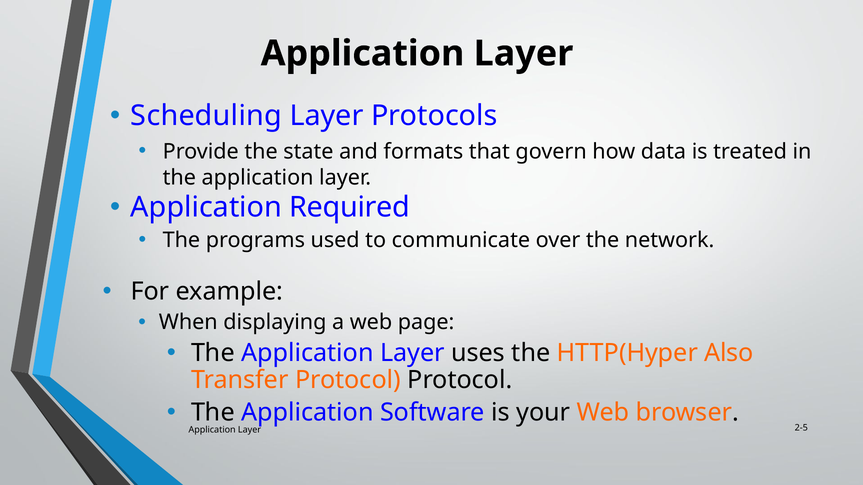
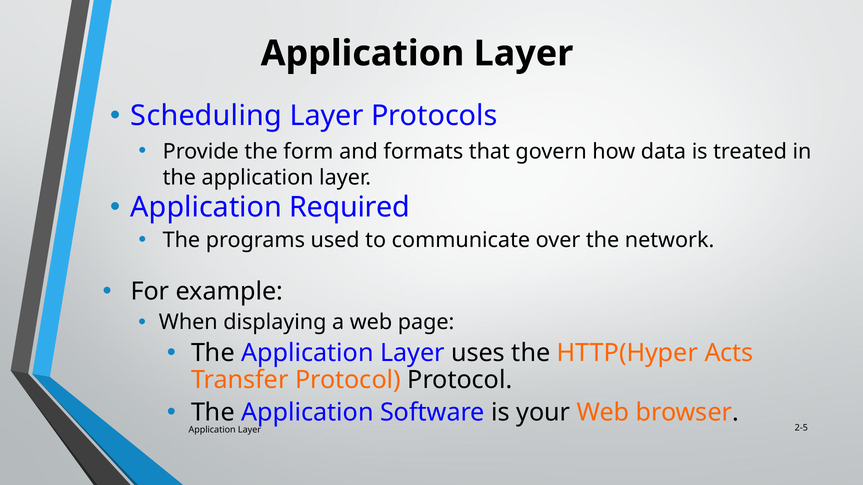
state: state -> form (308, 152)
Also: Also -> Acts (729, 353)
